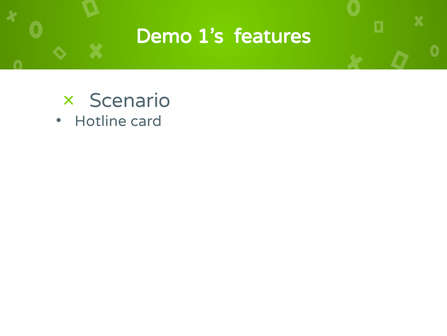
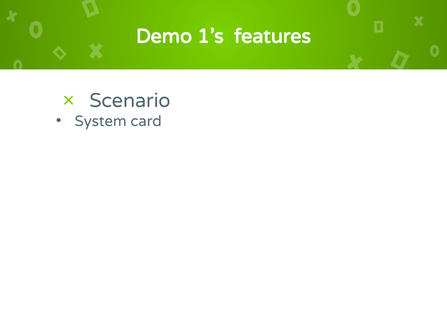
Hotline: Hotline -> System (101, 121)
